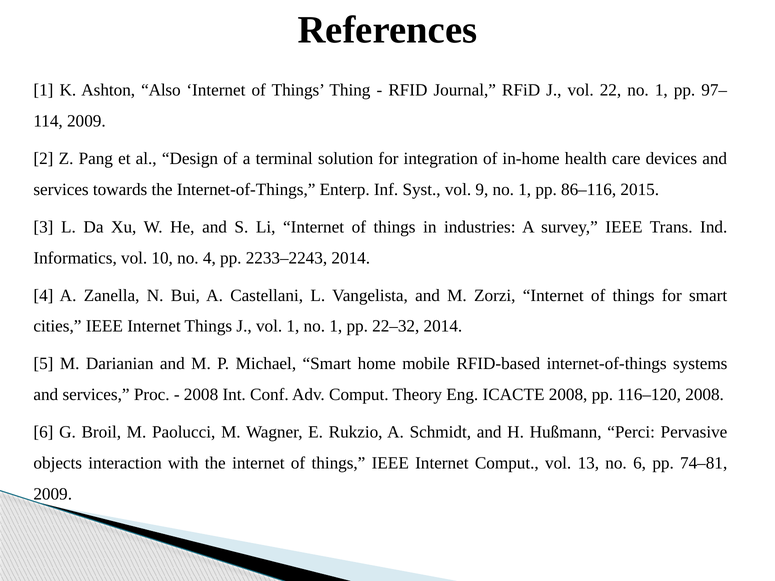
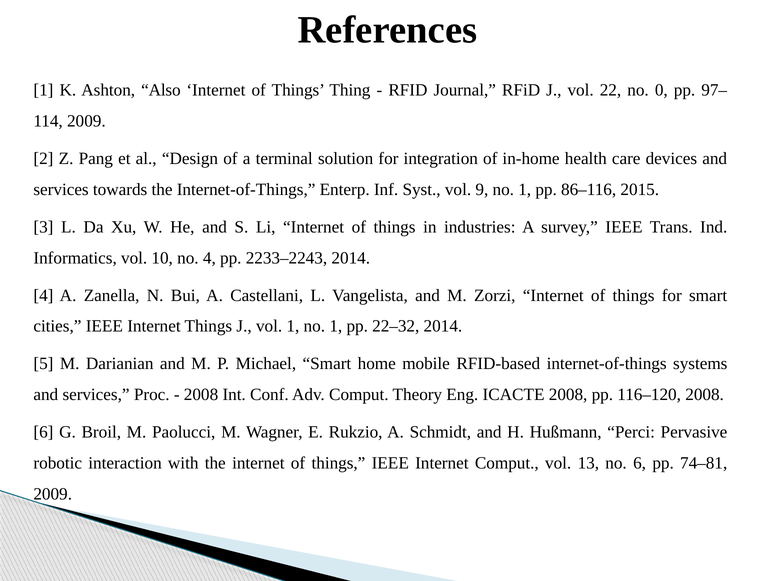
22 no 1: 1 -> 0 (661, 90)
objects: objects -> robotic (58, 463)
